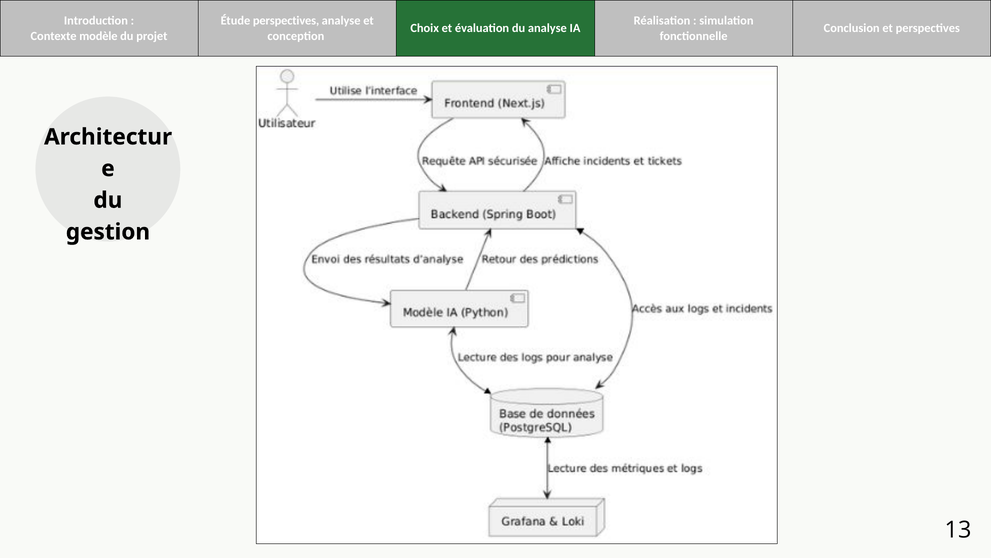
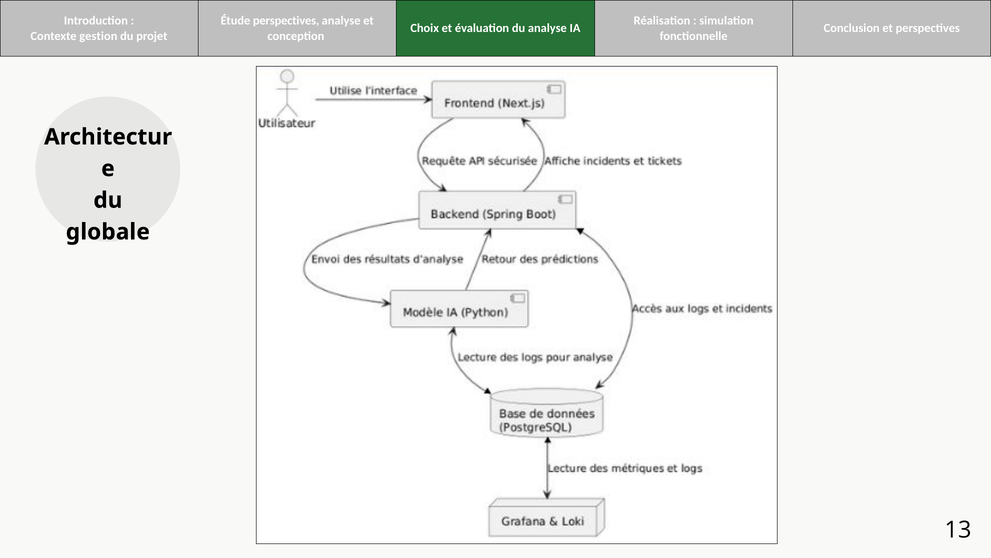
modèle: modèle -> gestion (98, 36)
gestion: gestion -> globale (108, 232)
